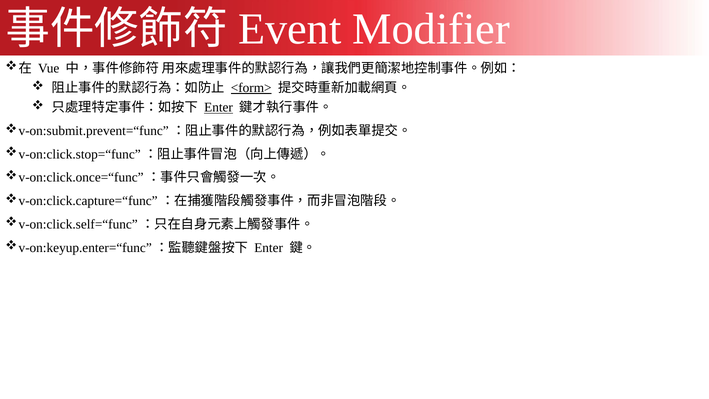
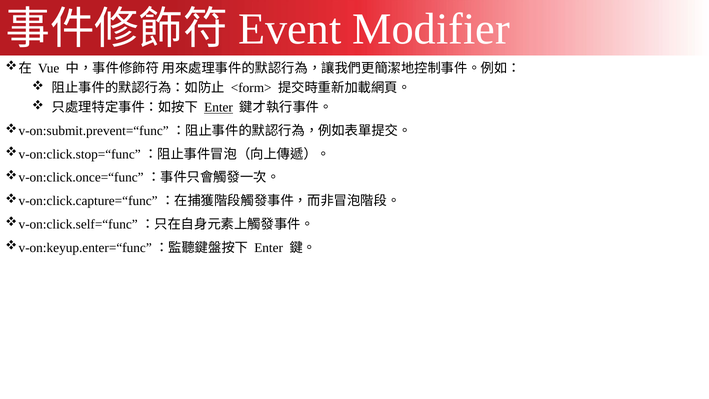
<form> underline: present -> none (251, 88)
